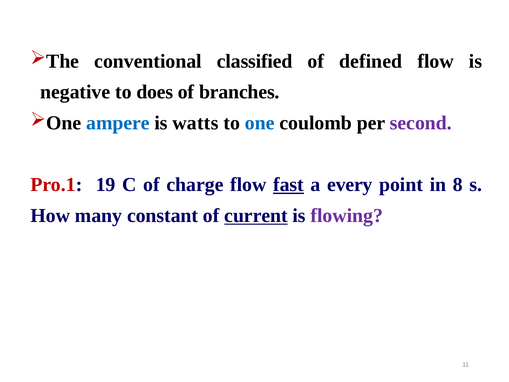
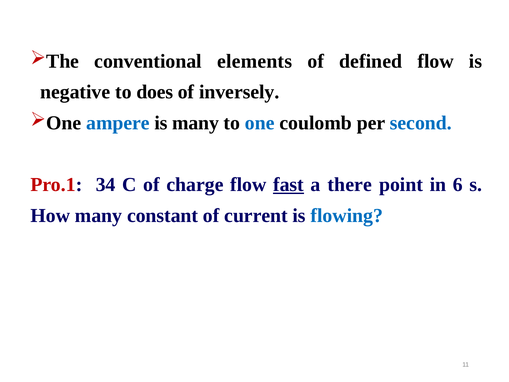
classified: classified -> elements (255, 61)
branches: branches -> inversely (239, 92)
is watts: watts -> many (196, 123)
second colour: purple -> blue (421, 123)
19: 19 -> 34 (106, 185)
every: every -> there (350, 185)
8: 8 -> 6 (458, 185)
current underline: present -> none (256, 216)
flowing colour: purple -> blue (347, 216)
